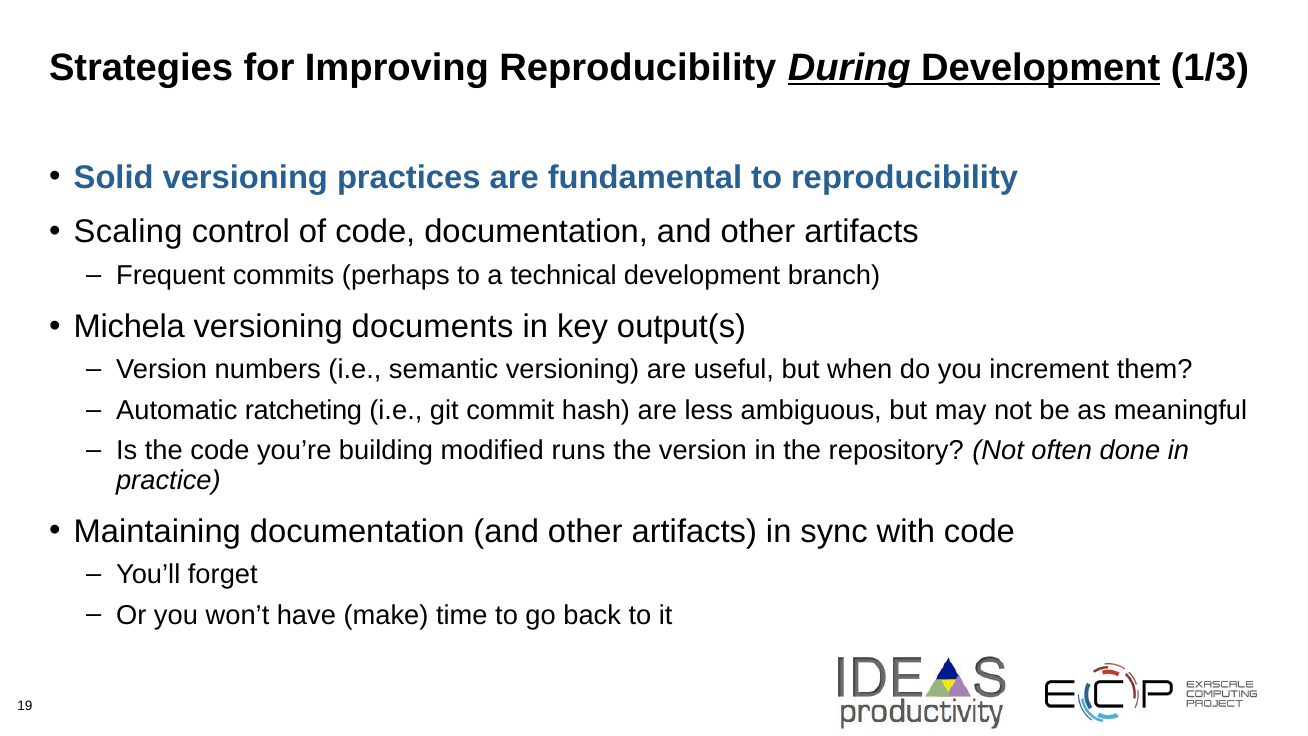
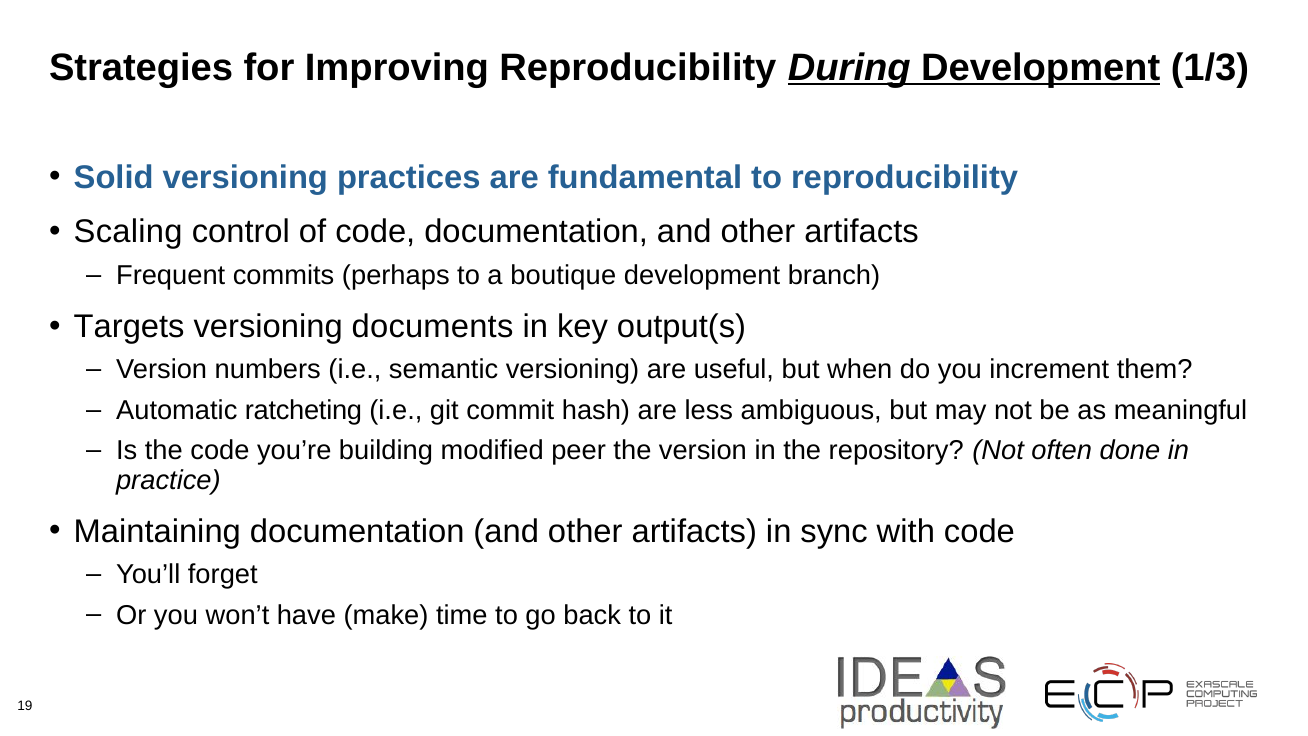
technical: technical -> boutique (563, 275)
Michela: Michela -> Targets (129, 327)
runs: runs -> peer (579, 451)
